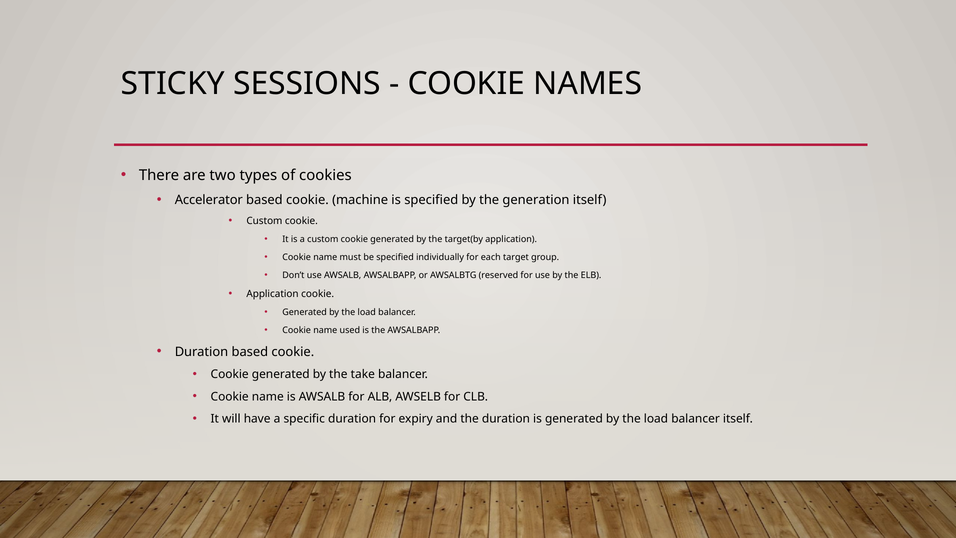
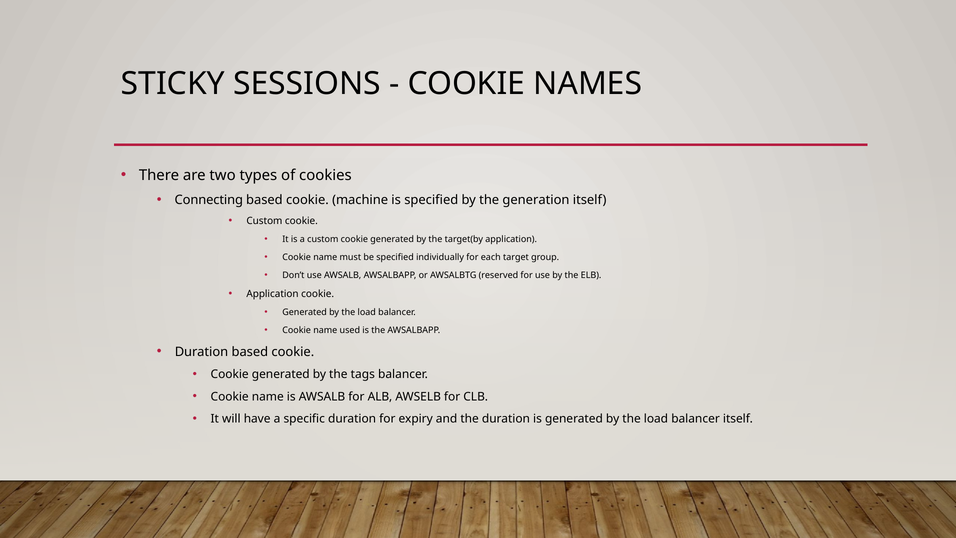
Accelerator: Accelerator -> Connecting (209, 200)
take: take -> tags (363, 374)
